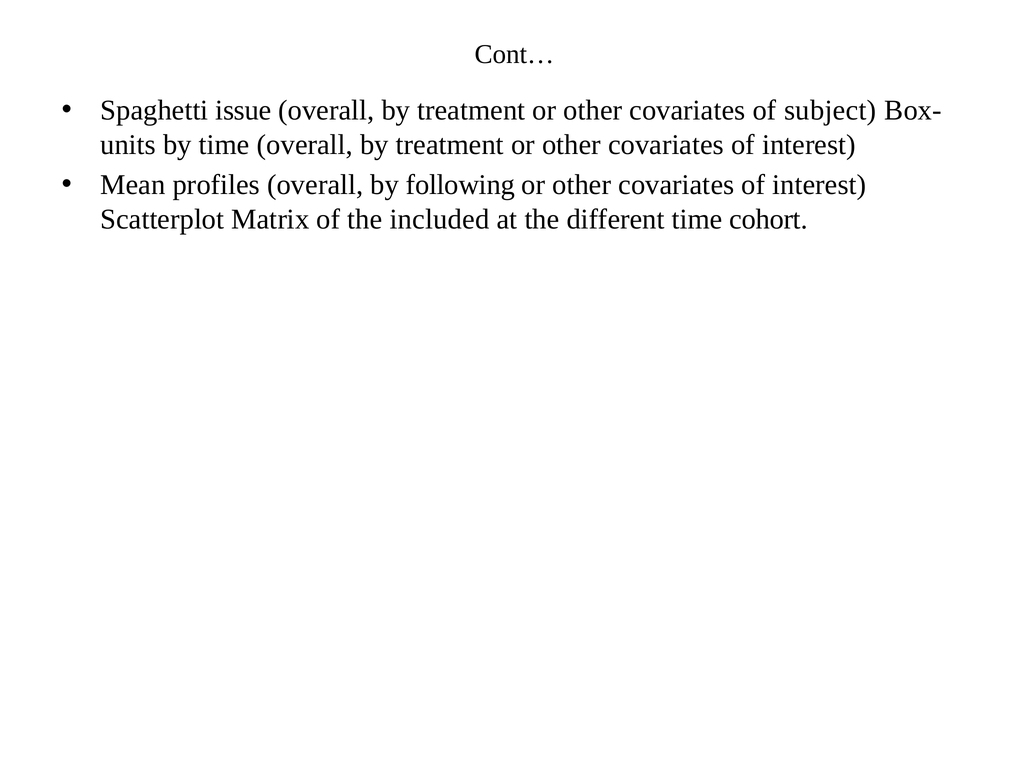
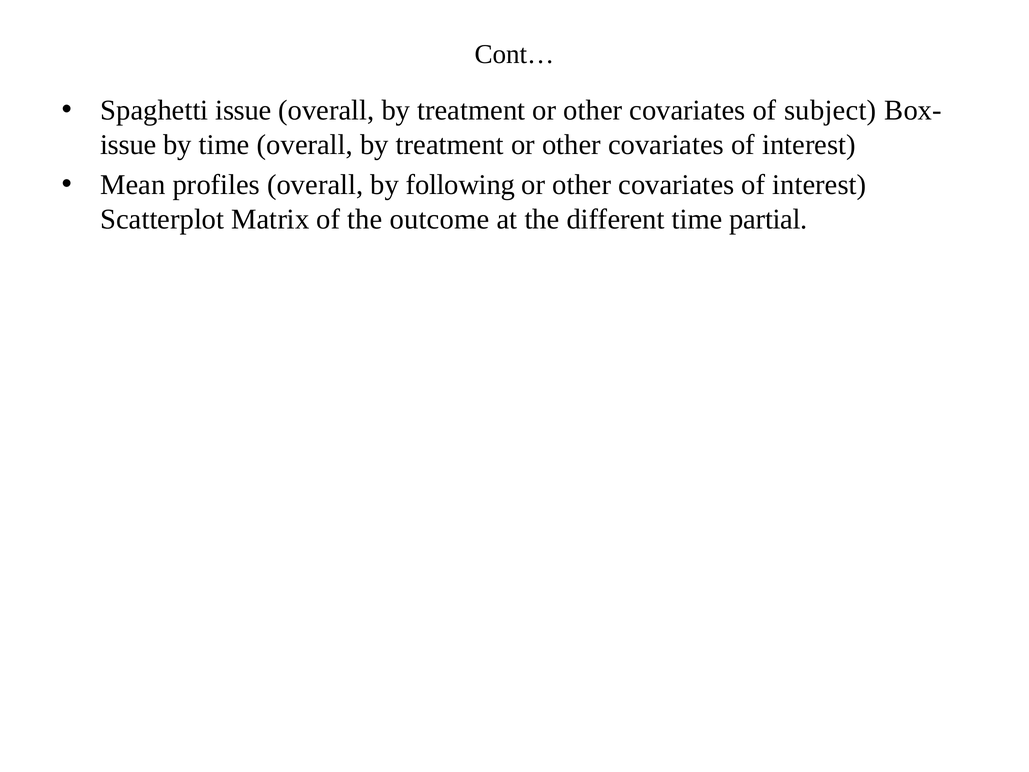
units: units -> issue (128, 145)
included: included -> outcome (439, 219)
cohort: cohort -> partial (769, 219)
